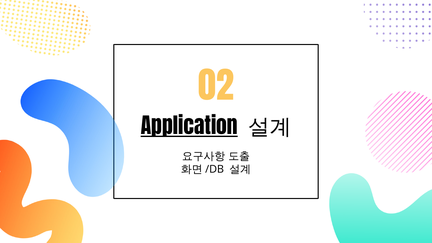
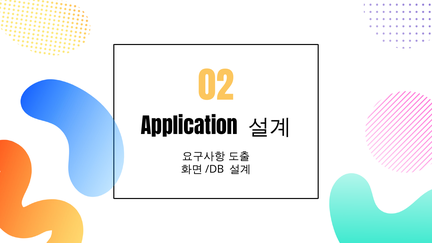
Application underline: present -> none (189, 127)
